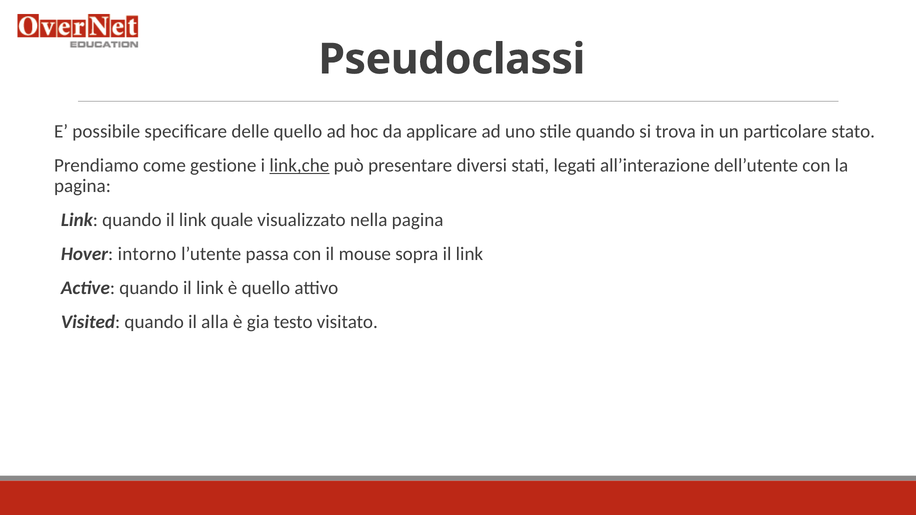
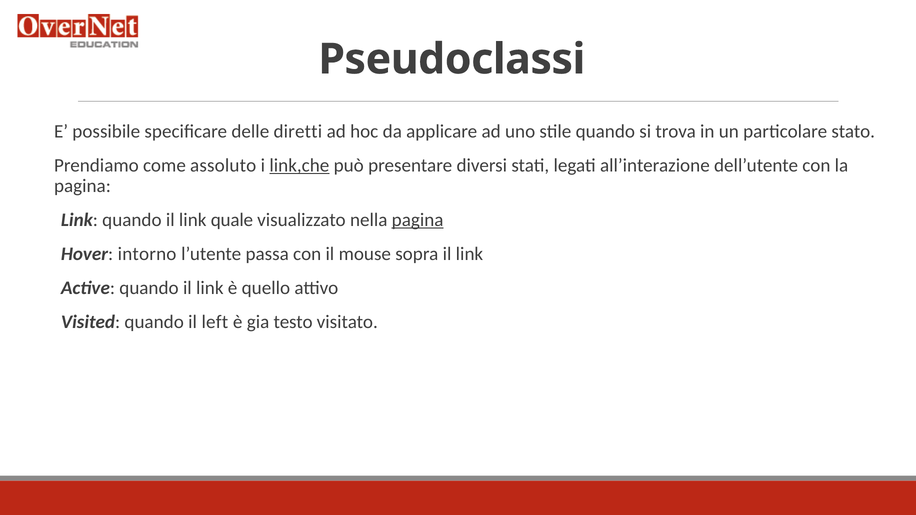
delle quello: quello -> diretti (298, 131)
gestione: gestione -> assoluto (223, 165)
pagina underline: none -> present (418, 220)
alla: alla -> left (215, 322)
